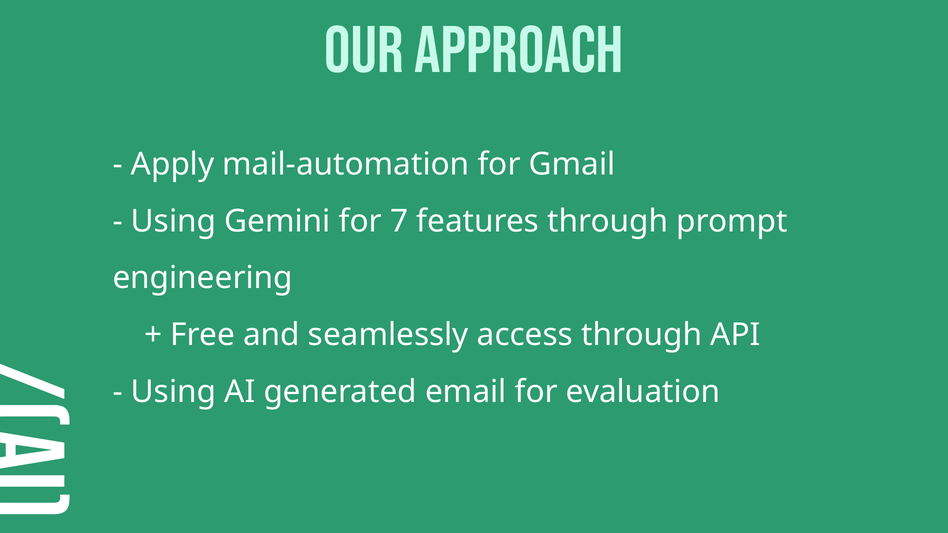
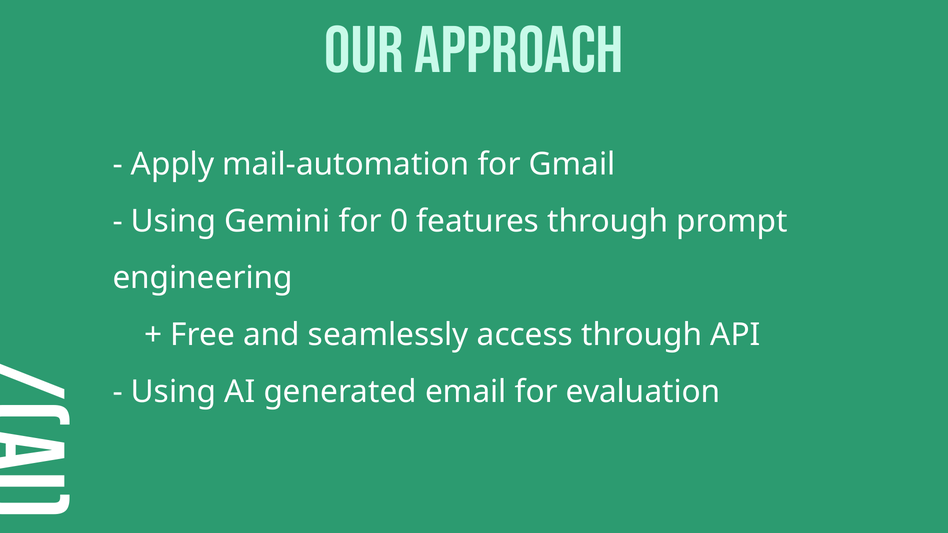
7: 7 -> 0 (399, 221)
